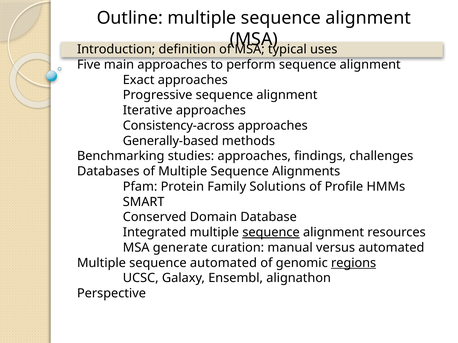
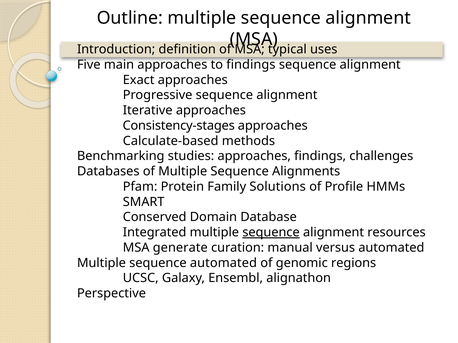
to perform: perform -> findings (251, 65)
Consistency-across: Consistency-across -> Consistency-stages (179, 126)
Generally-based: Generally-based -> Calculate-based (171, 141)
regions underline: present -> none (354, 263)
